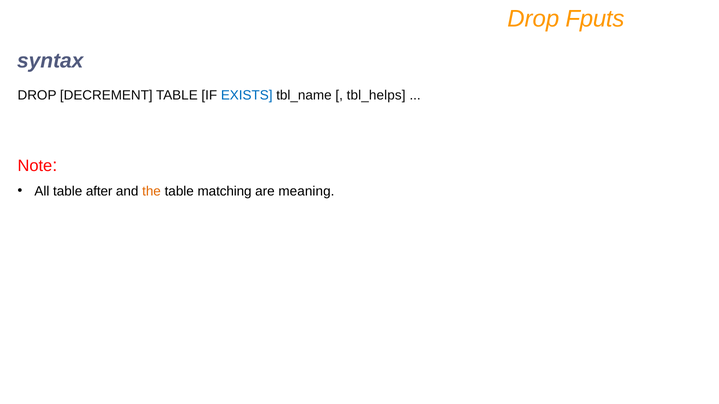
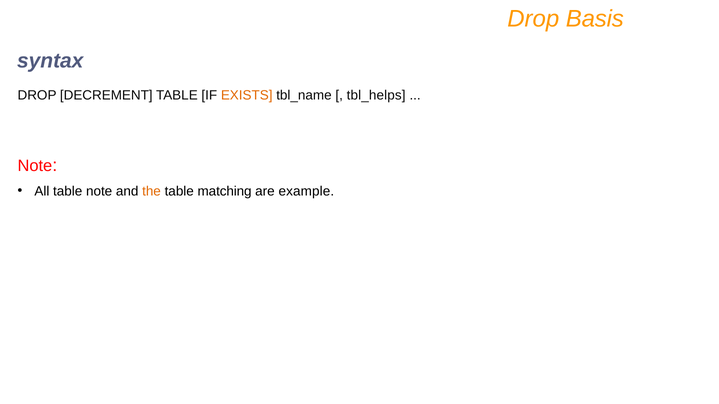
Fputs: Fputs -> Basis (595, 19)
EXISTS colour: blue -> orange (247, 95)
table after: after -> note (99, 191)
meaning: meaning -> example (306, 191)
